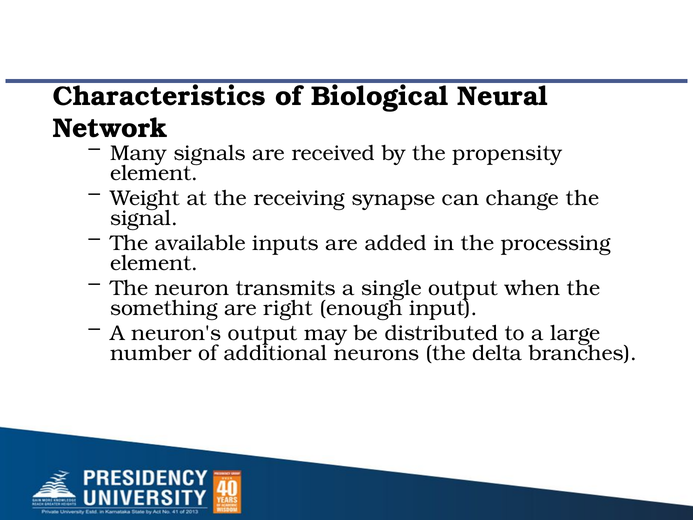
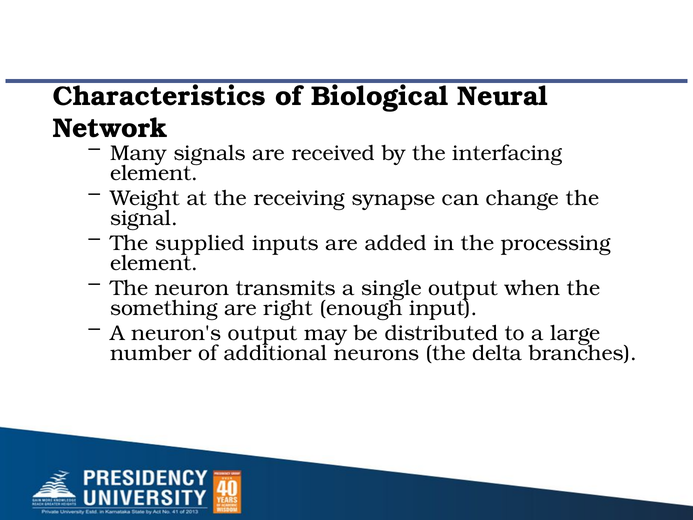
propensity: propensity -> interfacing (507, 153)
available: available -> supplied (200, 243)
